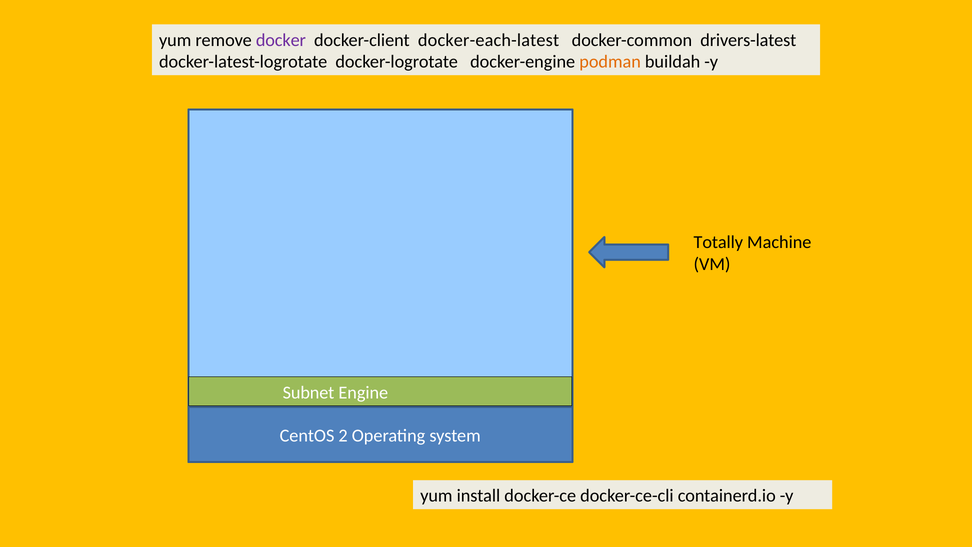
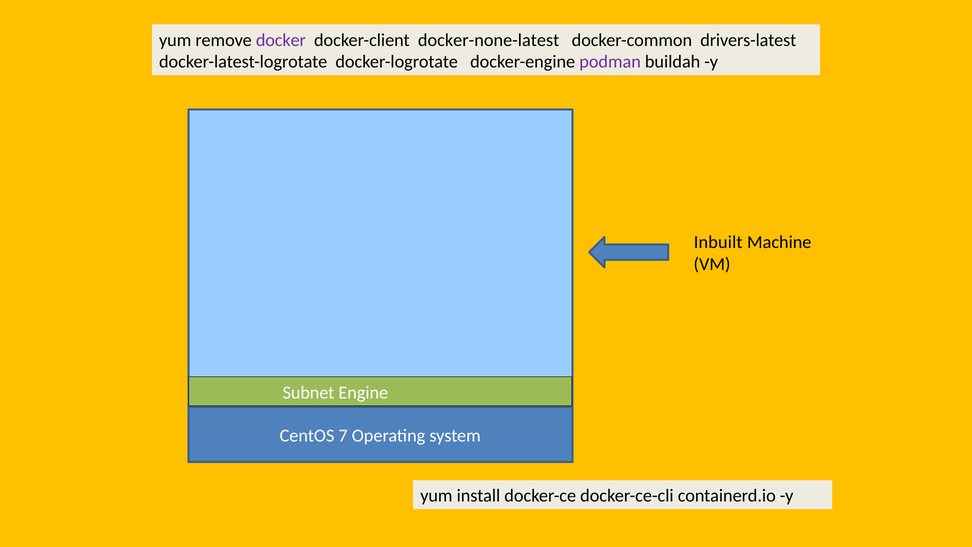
docker-each-latest: docker-each-latest -> docker-none-latest (489, 40)
podman colour: orange -> purple (610, 62)
Totally: Totally -> Inbuilt (718, 242)
2: 2 -> 7 (343, 436)
